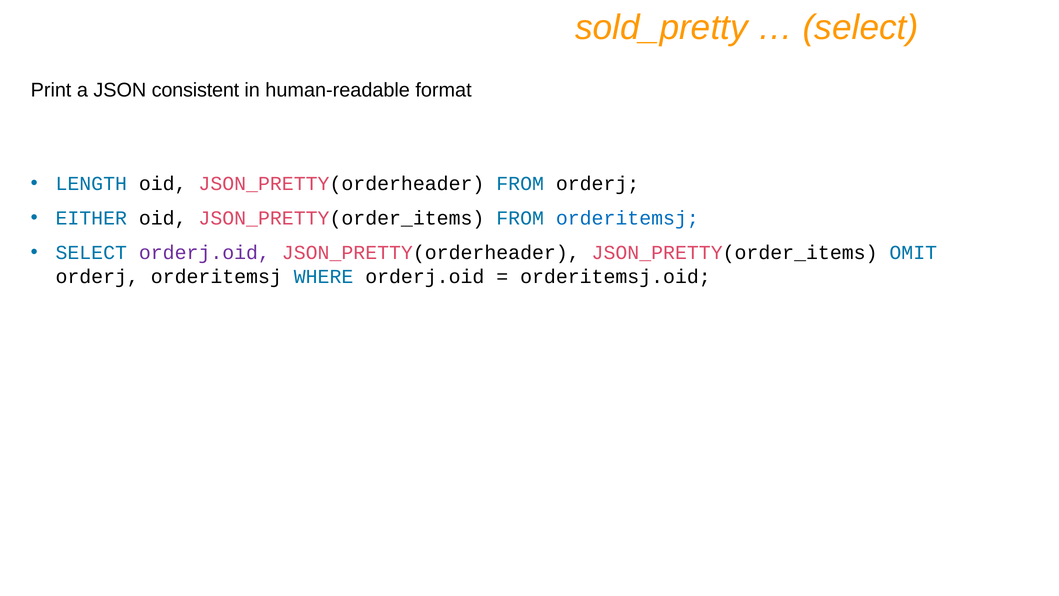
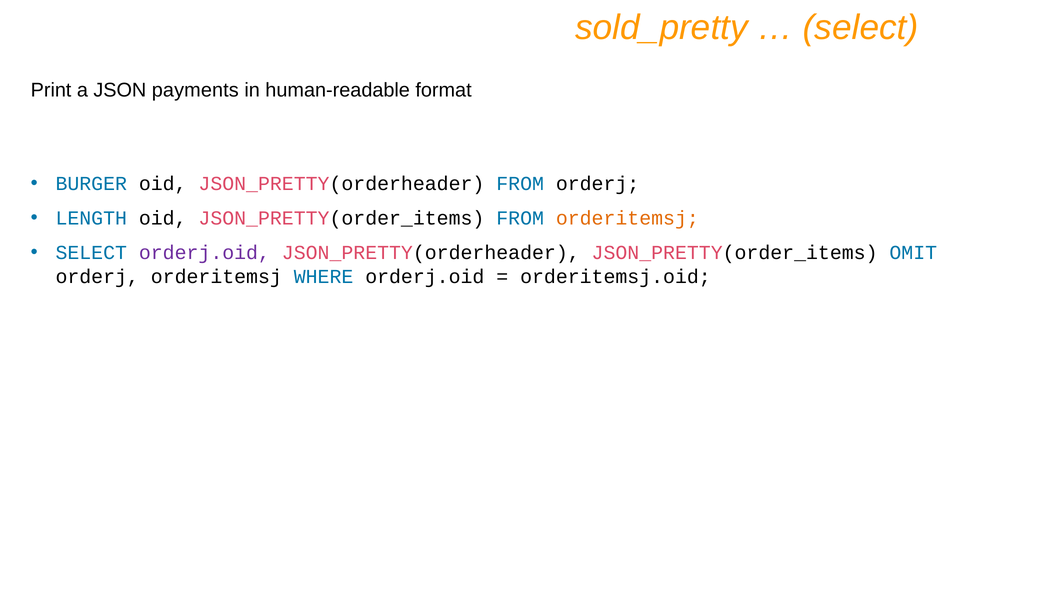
consistent: consistent -> payments (195, 90)
LENGTH: LENGTH -> BURGER (91, 184)
EITHER: EITHER -> LENGTH (91, 218)
orderitemsj colour: blue -> orange (627, 218)
